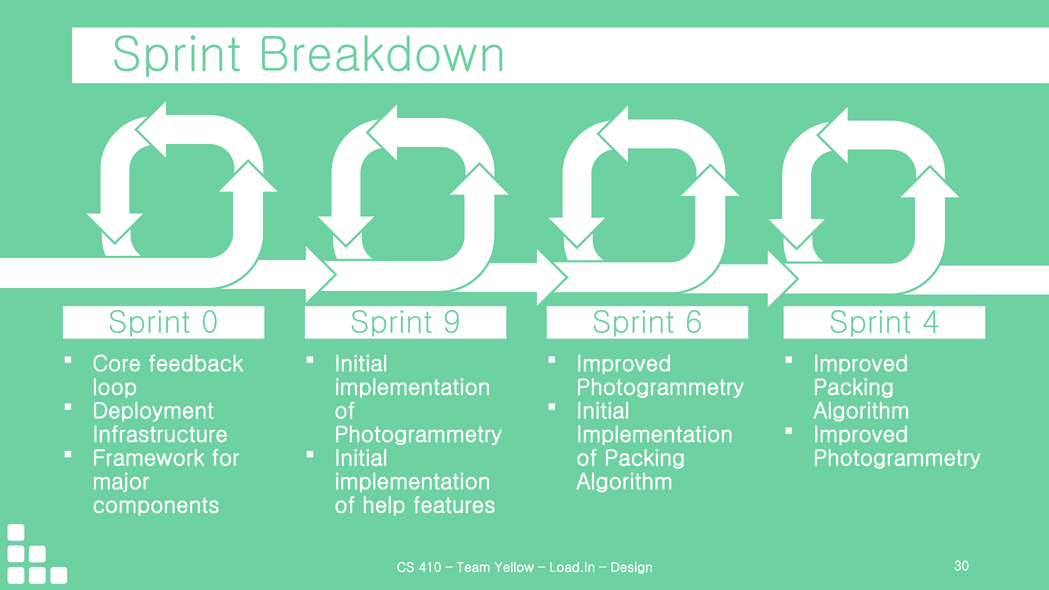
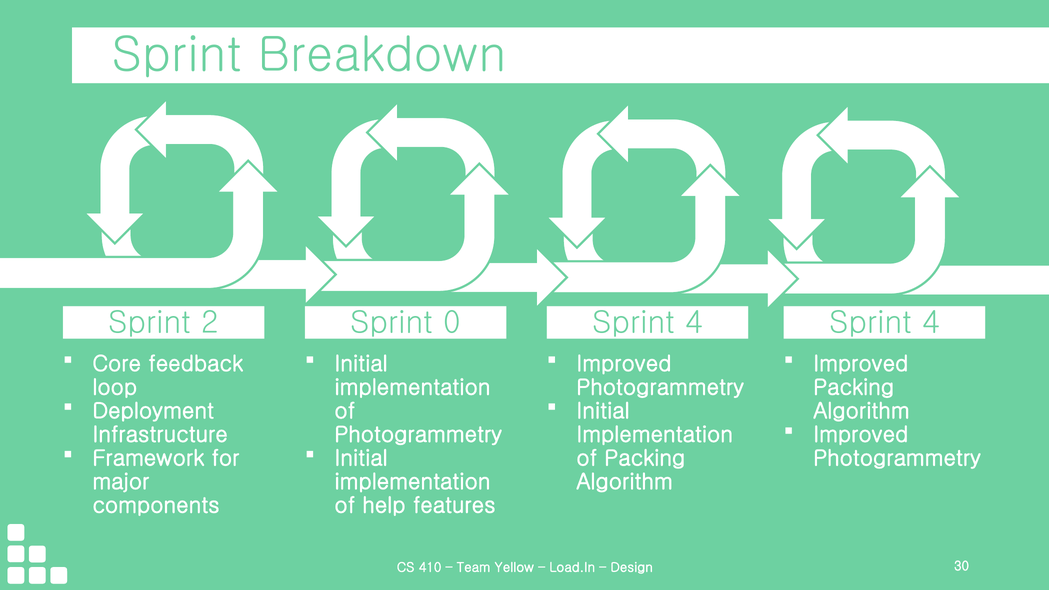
0: 0 -> 2 (210, 323)
9: 9 -> 0 (452, 323)
6: 6 -> 4 (694, 323)
